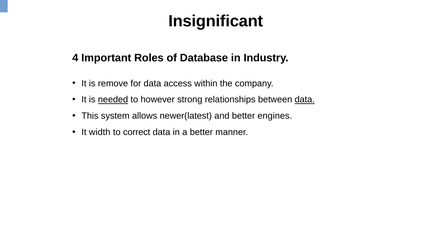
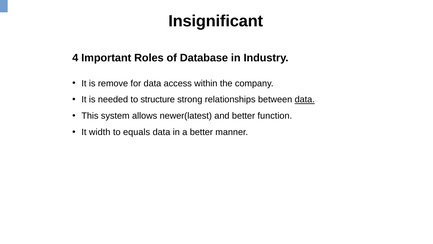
needed underline: present -> none (113, 99)
however: however -> structure (158, 99)
engines: engines -> function (275, 116)
correct: correct -> equals (137, 132)
